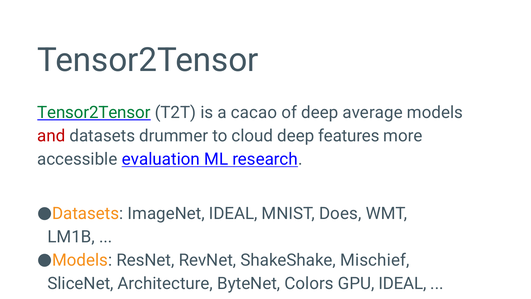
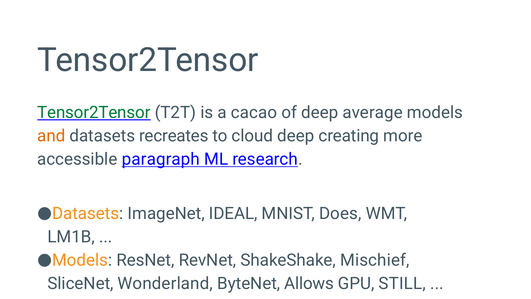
and colour: red -> orange (51, 136)
drummer: drummer -> recreates (174, 136)
features: features -> creating (349, 136)
evaluation: evaluation -> paragraph (161, 159)
Architecture: Architecture -> Wonderland (165, 283)
Colors: Colors -> Allows (309, 283)
GPU IDEAL: IDEAL -> STILL (402, 283)
